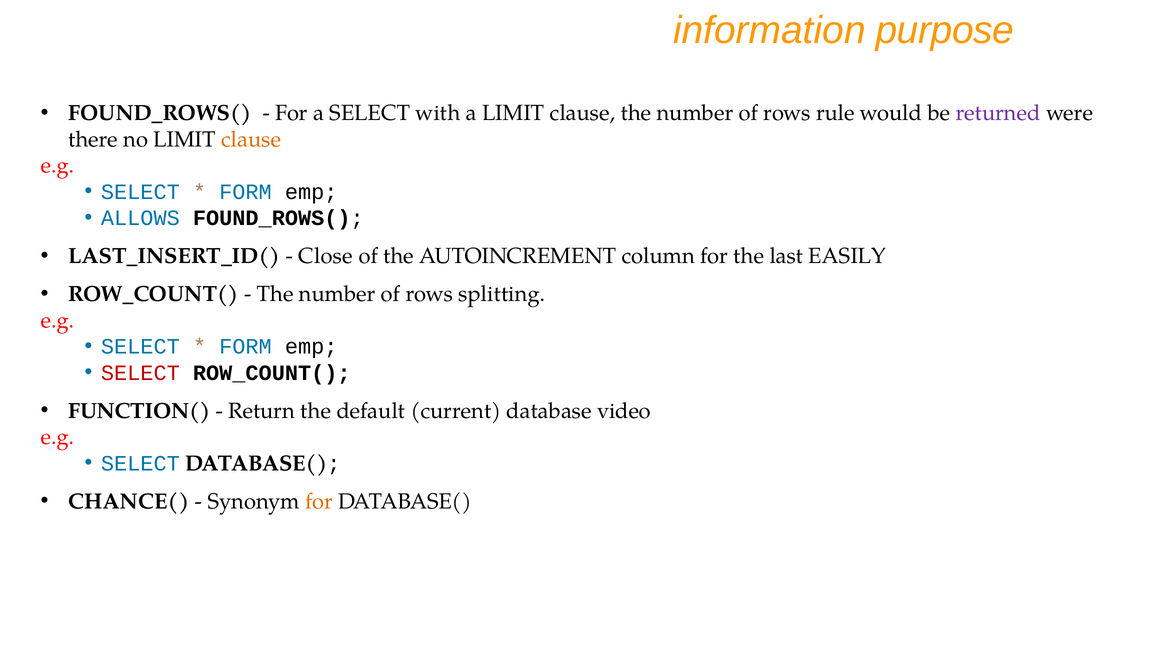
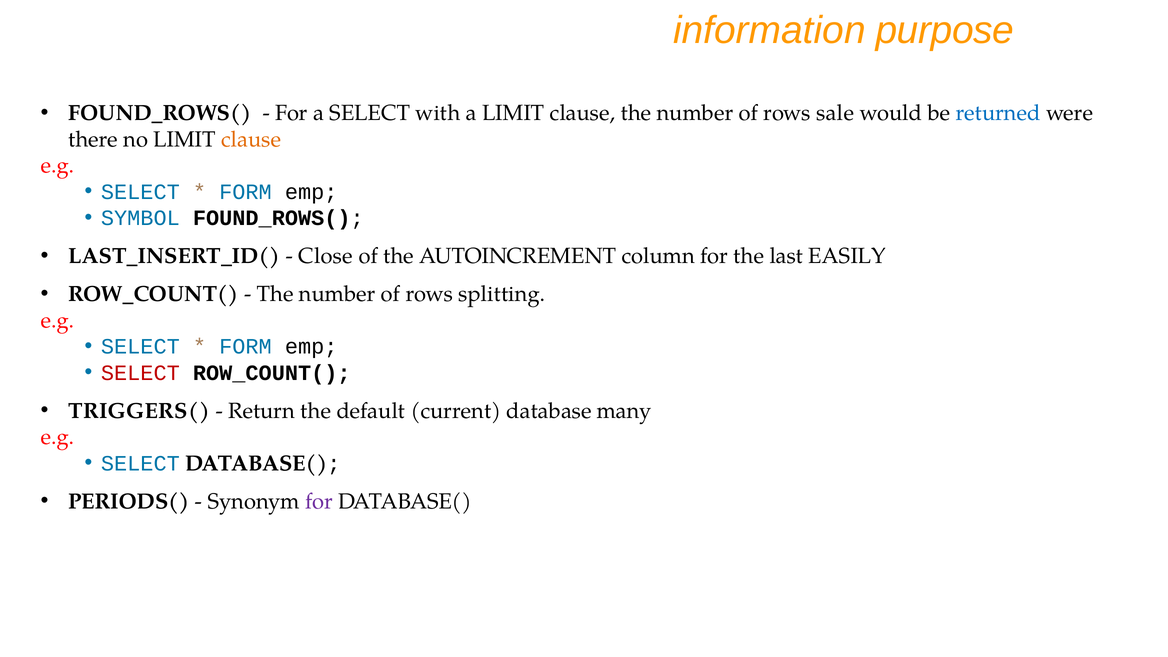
rule: rule -> sale (835, 113)
returned colour: purple -> blue (998, 113)
ALLOWS: ALLOWS -> SYMBOL (140, 218)
FUNCTION(: FUNCTION( -> TRIGGERS( (139, 411)
video: video -> many (624, 411)
CHANCE(: CHANCE( -> PERIODS( (129, 501)
for colour: orange -> purple (319, 501)
